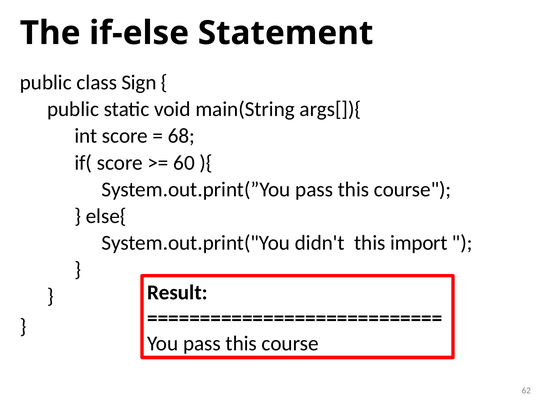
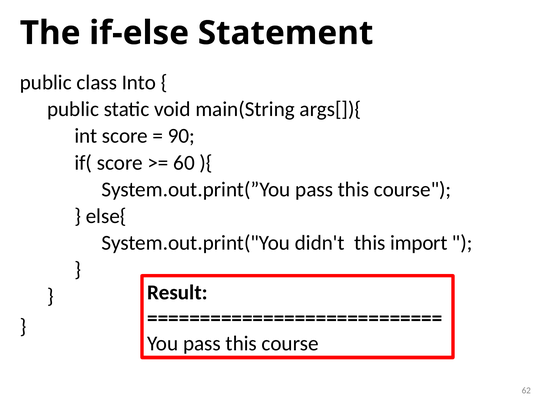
Sign: Sign -> Into (139, 83)
68: 68 -> 90 (181, 136)
